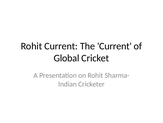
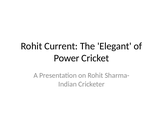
The Current: Current -> Elegant (114, 46)
Global: Global -> Power (67, 58)
